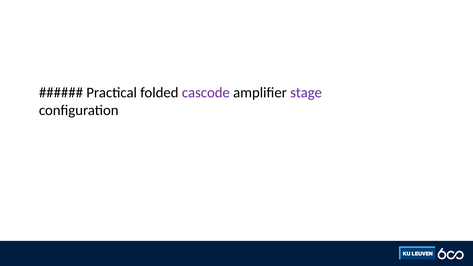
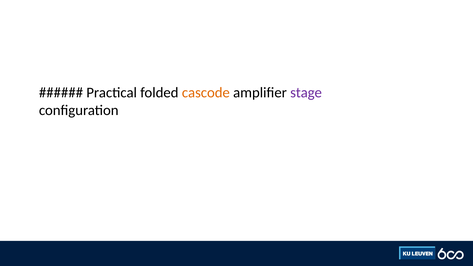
cascode colour: purple -> orange (206, 93)
